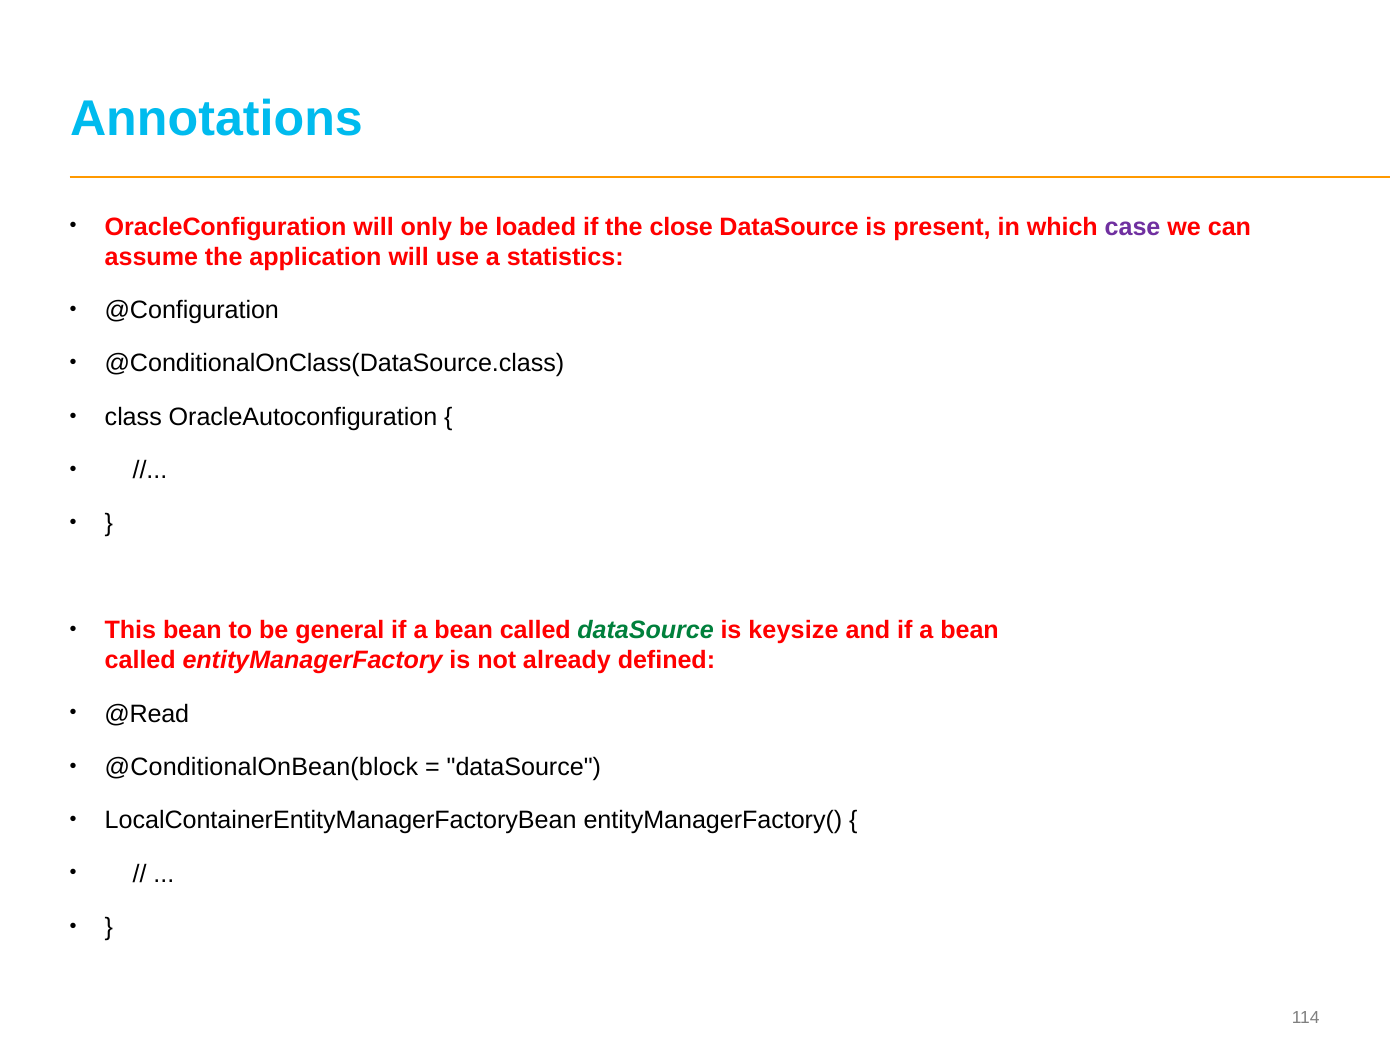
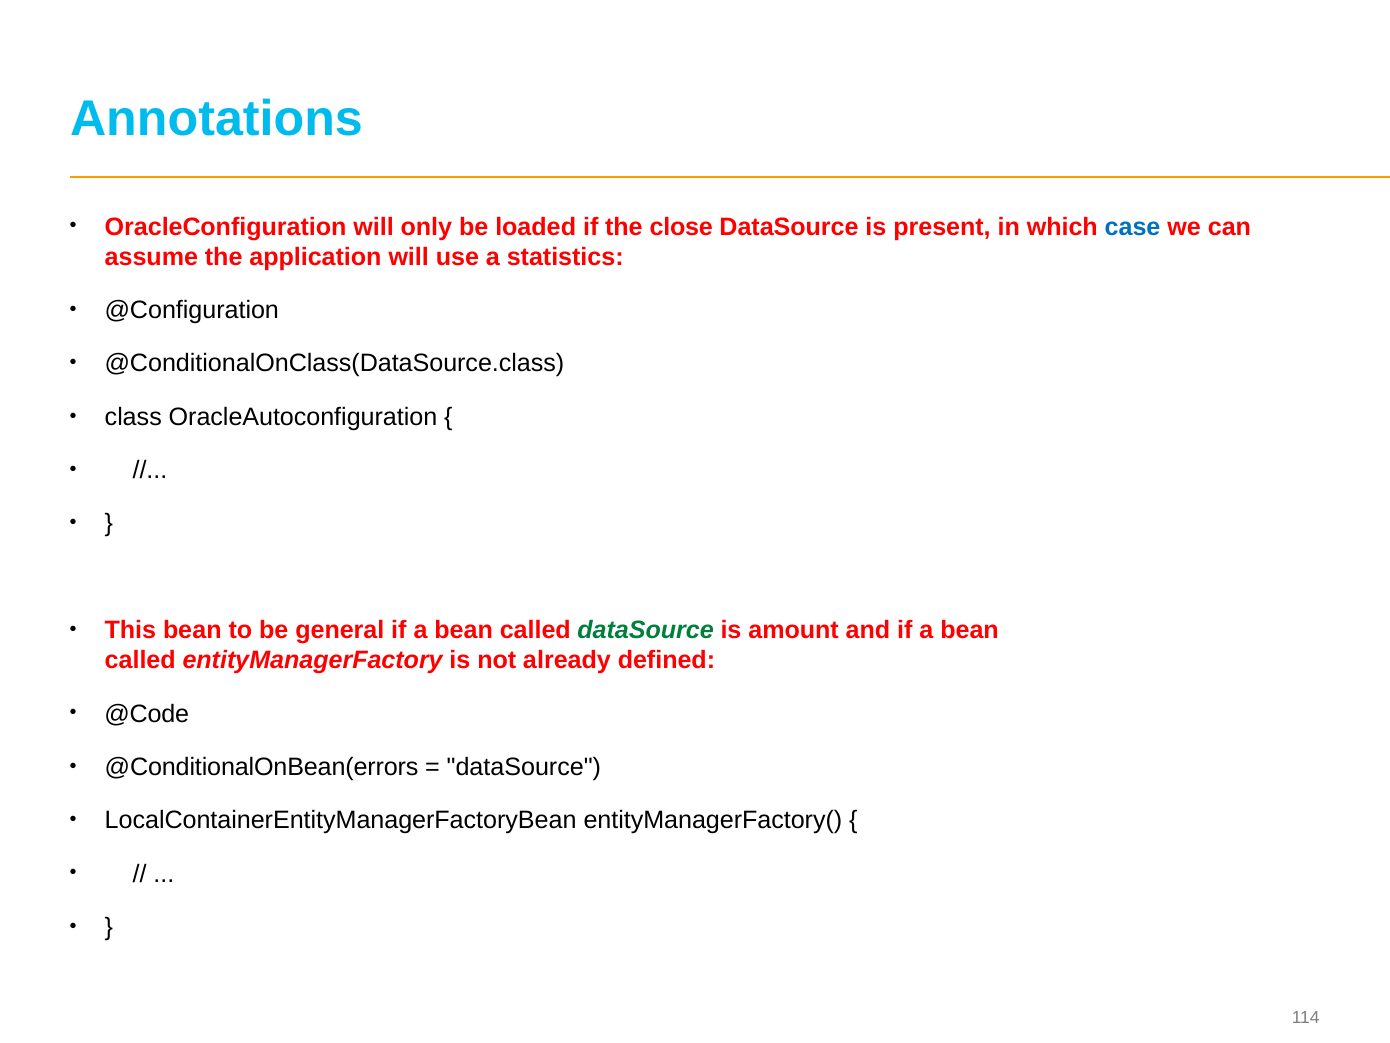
case colour: purple -> blue (1133, 227)
keysize: keysize -> amount (794, 630)
@Read: @Read -> @Code (147, 713)
@ConditionalOnBean(block: @ConditionalOnBean(block -> @ConditionalOnBean(errors (262, 767)
